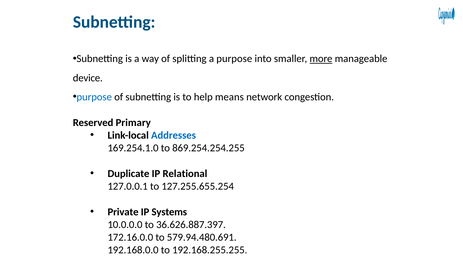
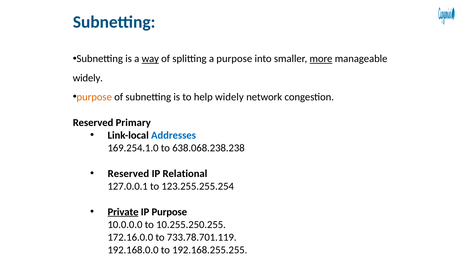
way underline: none -> present (150, 59)
device: device -> widely (88, 78)
purpose colour: blue -> orange (94, 97)
help means: means -> widely (229, 97)
869.254.254.255: 869.254.254.255 -> 638.068.238.238 (208, 148)
Duplicate: Duplicate -> Reserved (128, 173)
127.255.655.254: 127.255.655.254 -> 123.255.255.254 (198, 186)
Private underline: none -> present (123, 211)
IP Systems: Systems -> Purpose (169, 211)
36.626.887.397: 36.626.887.397 -> 10.255.250.255 (191, 224)
579.94.480.691: 579.94.480.691 -> 733.78.701.119 (202, 237)
